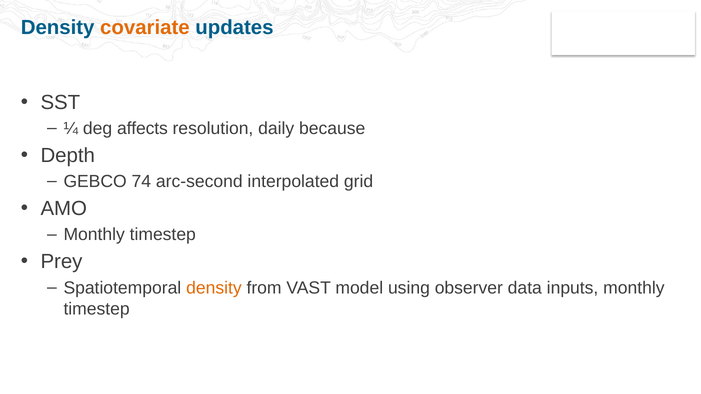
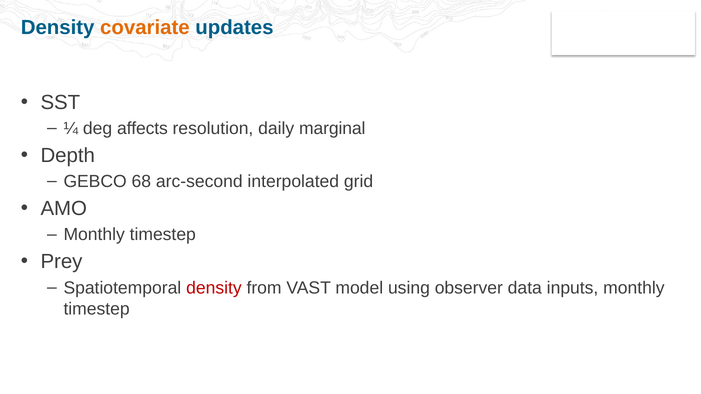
because: because -> marginal (332, 129)
74: 74 -> 68 (141, 182)
density colour: orange -> red (214, 288)
